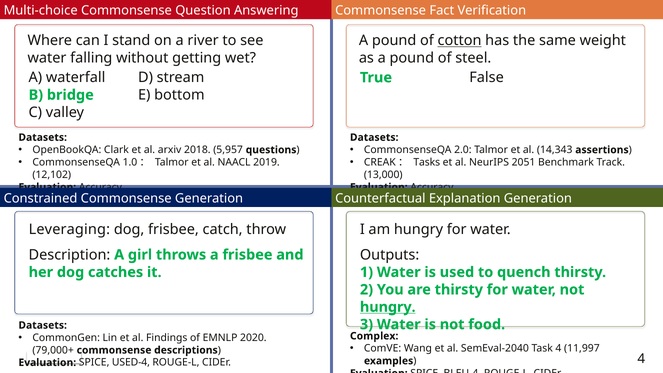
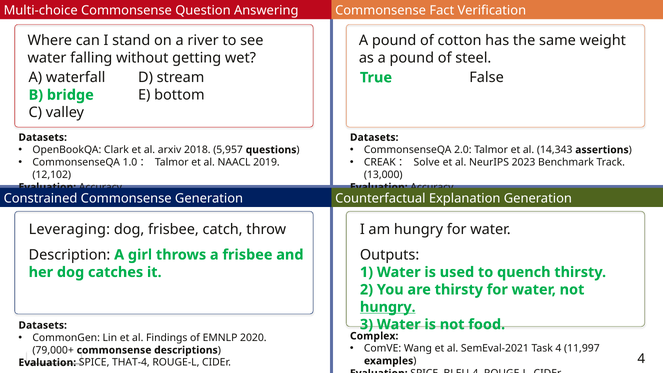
cotton underline: present -> none (460, 41)
Tasks: Tasks -> Solve (427, 162)
2051: 2051 -> 2023 (524, 162)
SemEval-2040: SemEval-2040 -> SemEval-2021 (495, 348)
USED-4: USED-4 -> THAT-4 (131, 363)
